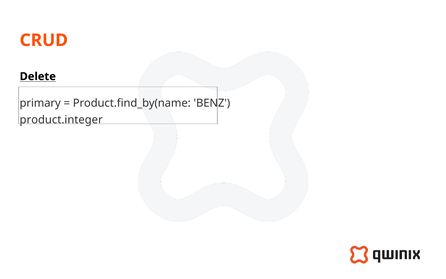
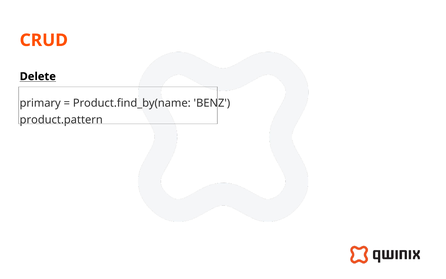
product.integer: product.integer -> product.pattern (61, 120)
